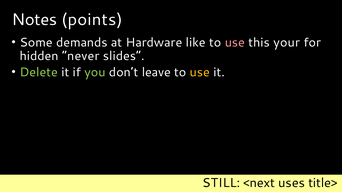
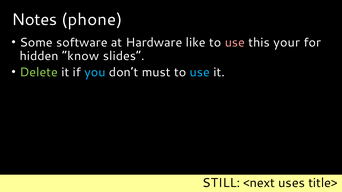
points: points -> phone (92, 20)
demands: demands -> software (82, 43)
never: never -> know (81, 56)
you colour: light green -> light blue (95, 72)
leave: leave -> must (156, 72)
use colour: yellow -> light blue (200, 72)
